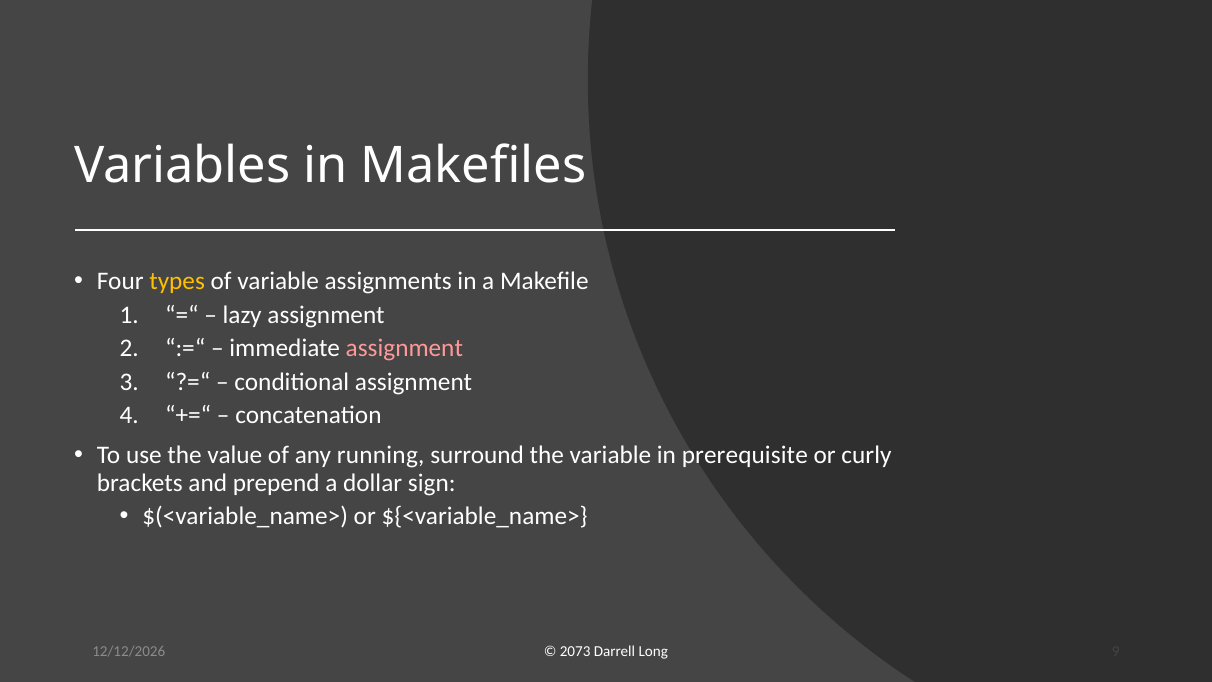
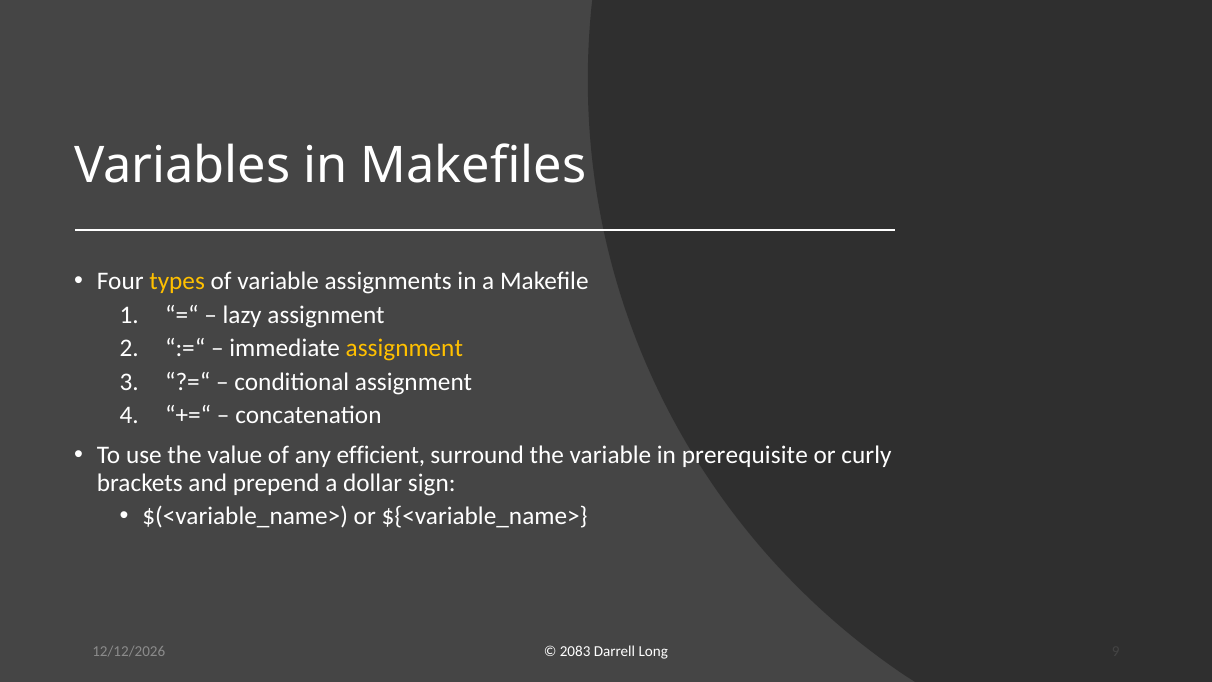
assignment colour: pink -> yellow (404, 348)
running: running -> efficient (381, 455)
2073: 2073 -> 2083 (575, 651)
